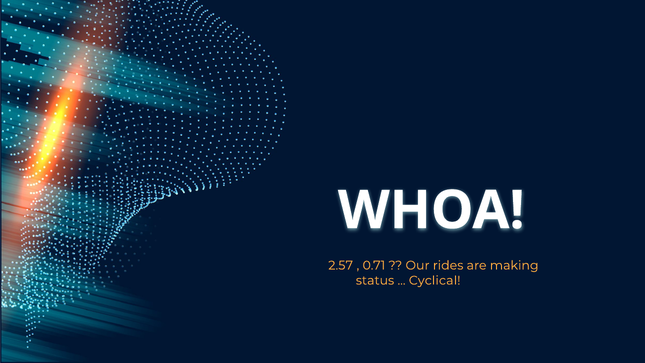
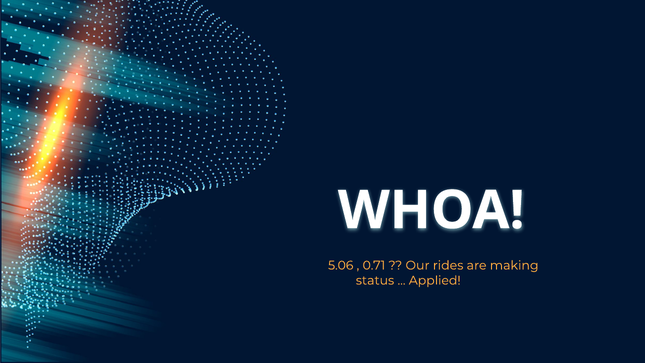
2.57: 2.57 -> 5.06 (341, 265)
Cyclical: Cyclical -> Applied (435, 280)
